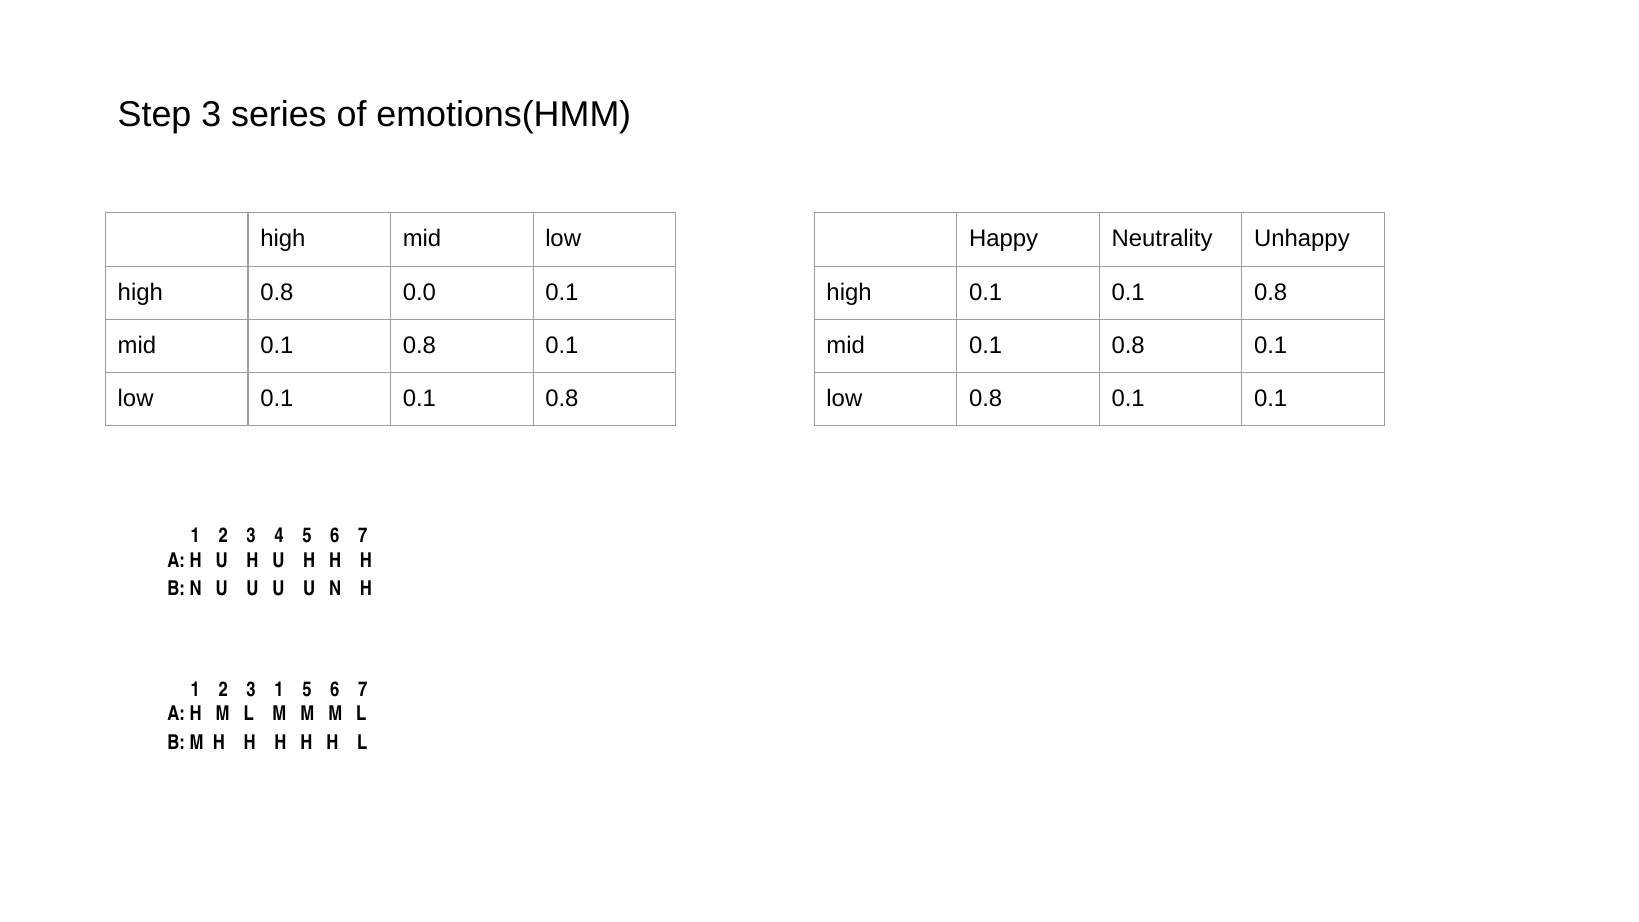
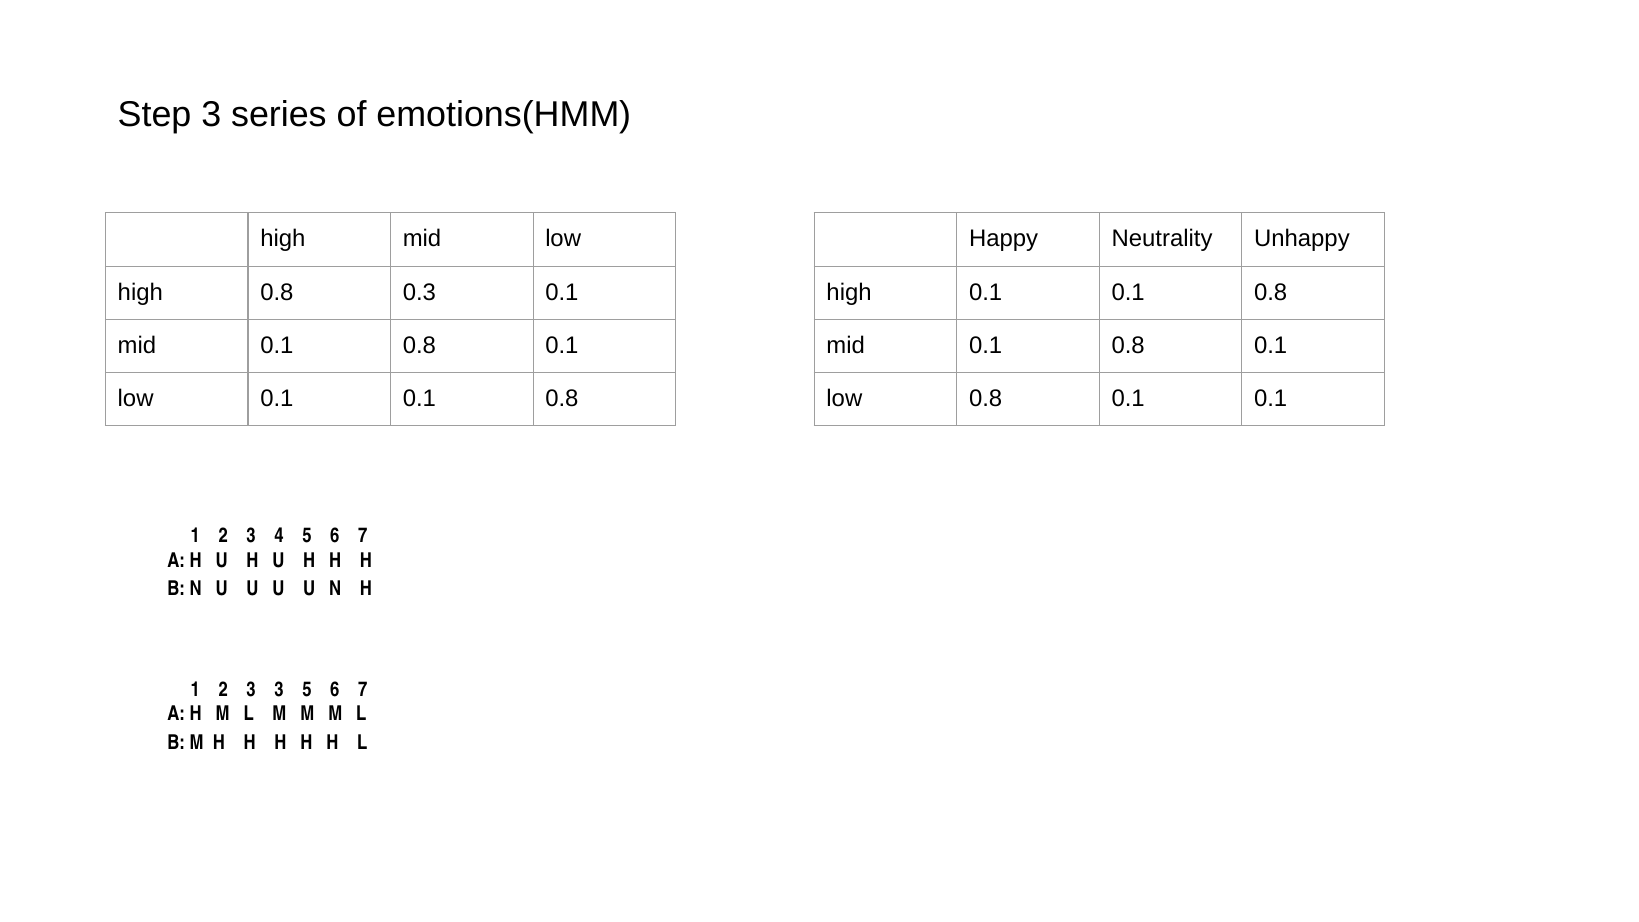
0.0: 0.0 -> 0.3 (419, 292)
3 1: 1 -> 3 (279, 690)
